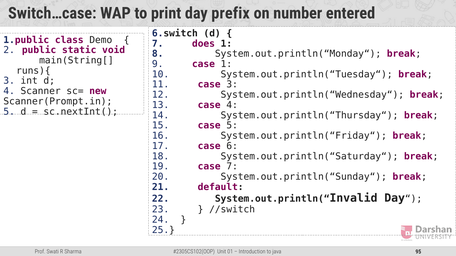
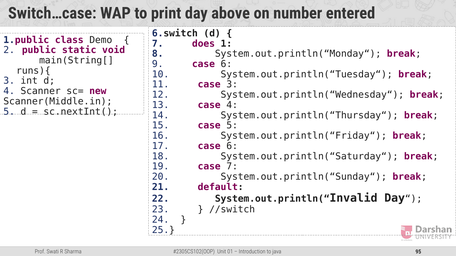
prefix: prefix -> above (231, 13)
1: 1 -> 6 (226, 64)
Scanner(Prompt.in: Scanner(Prompt.in -> Scanner(Middle.in (58, 102)
